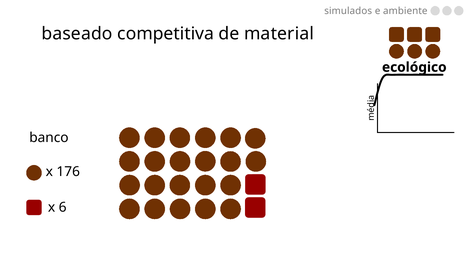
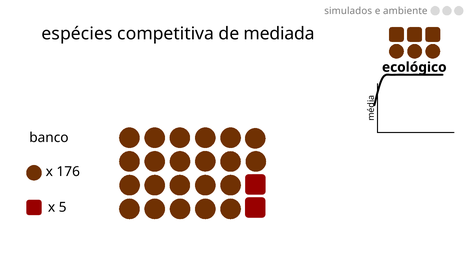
baseado: baseado -> espécies (77, 34)
material: material -> mediada (279, 34)
6: 6 -> 5 (63, 207)
